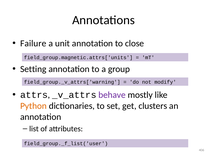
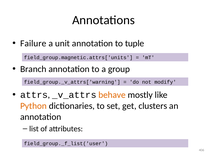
close: close -> tuple (135, 43)
Setting: Setting -> Branch (33, 69)
behave colour: purple -> orange (112, 95)
